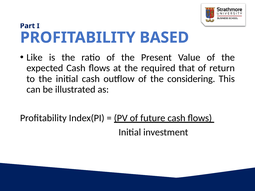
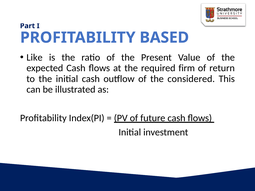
that: that -> firm (187, 68)
considering: considering -> considered (191, 79)
